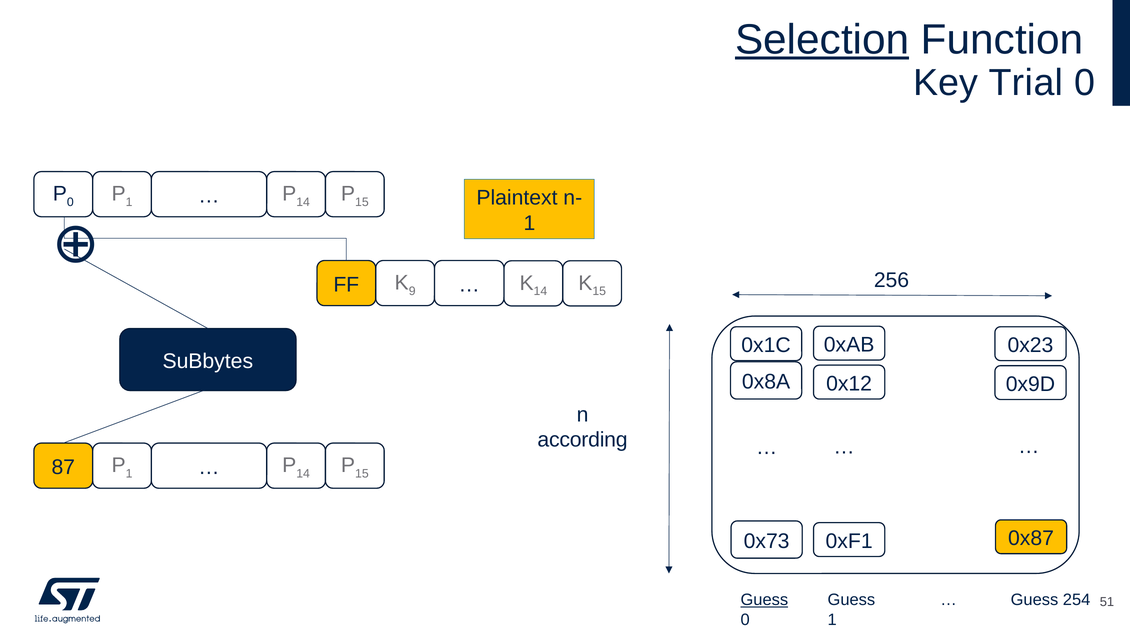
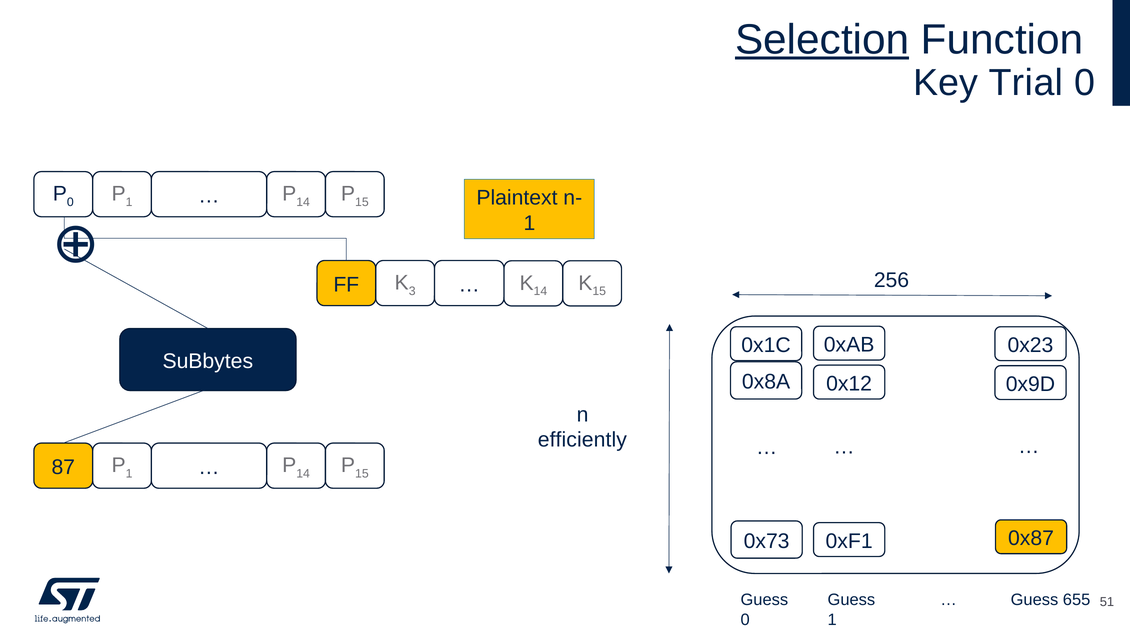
9: 9 -> 3 (412, 291)
according: according -> efficiently (582, 440)
Guess underline: present -> none (764, 600)
254: 254 -> 655 (1077, 600)
